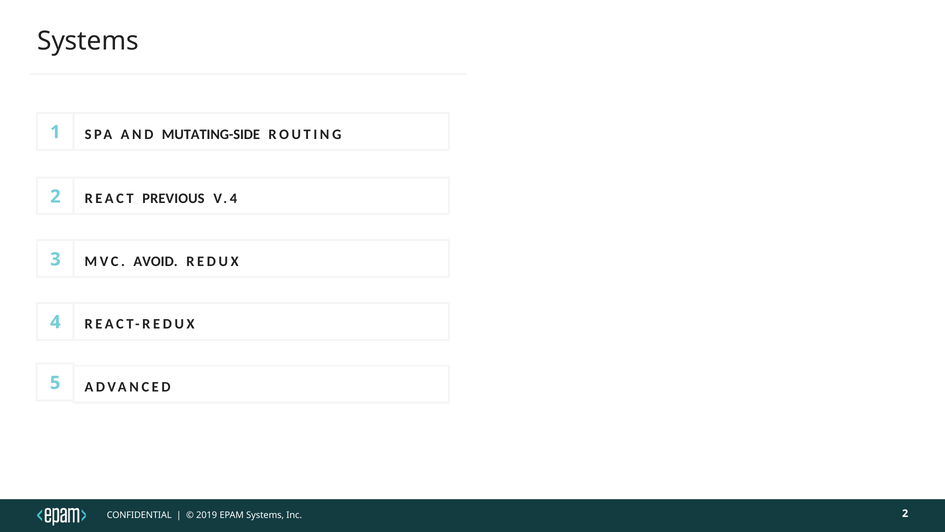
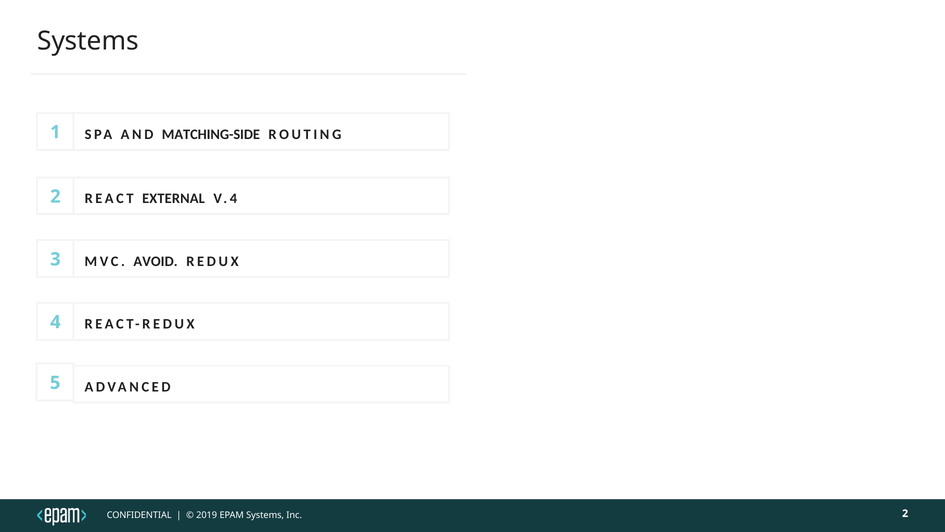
MUTATING-SIDE: MUTATING-SIDE -> MATCHING-SIDE (211, 134)
PREVIOUS: PREVIOUS -> EXTERNAL (173, 198)
